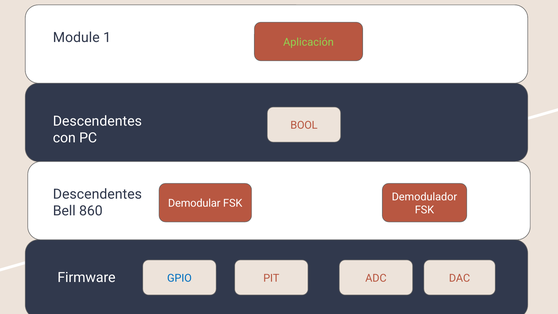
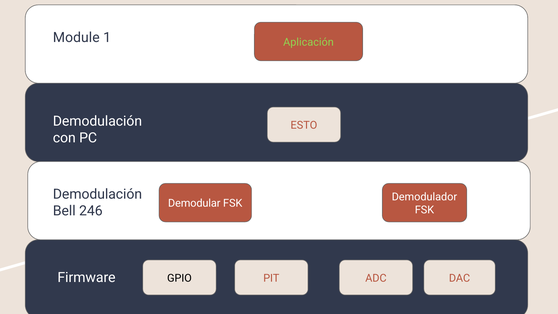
Descendentes: Descendentes -> Demodulación (97, 121)
BOOL: BOOL -> ESTO (304, 125)
Descendentes: Descendentes -> Demodulación (97, 194)
860: 860 -> 246 (91, 211)
GPIO colour: blue -> black (179, 278)
